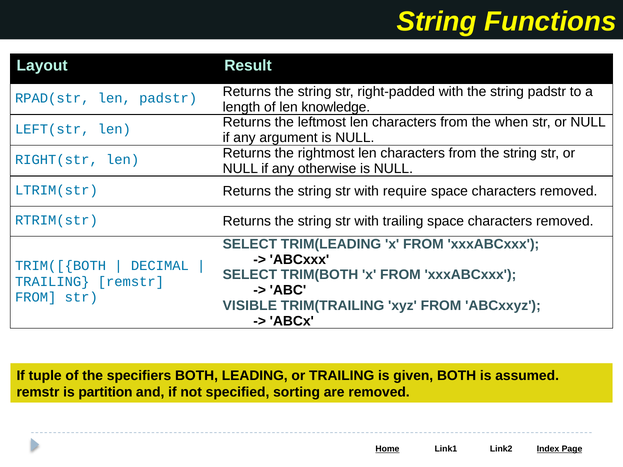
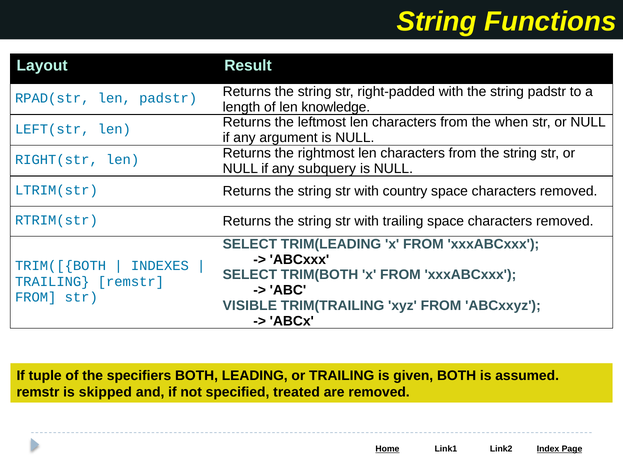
otherwise: otherwise -> subquery (327, 169)
require: require -> country (405, 191)
DECIMAL: DECIMAL -> INDEXES (160, 266)
partition: partition -> skipped (105, 392)
sorting: sorting -> treated (297, 392)
